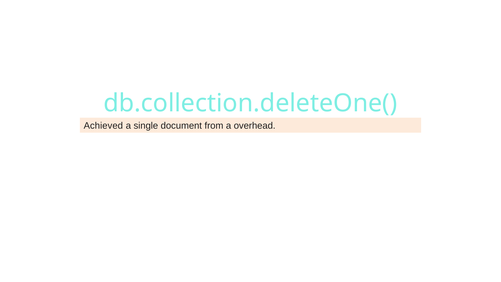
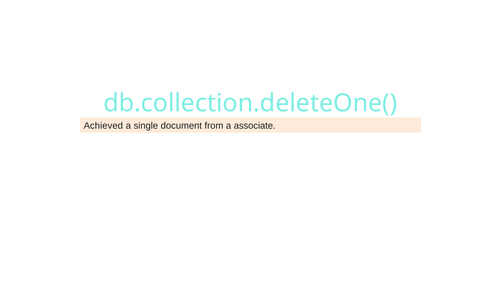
overhead: overhead -> associate (255, 126)
